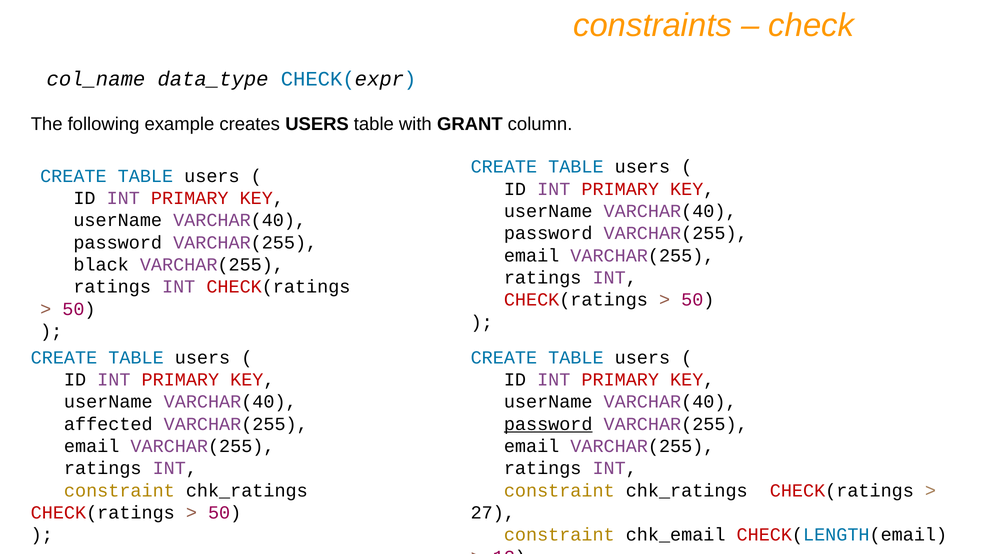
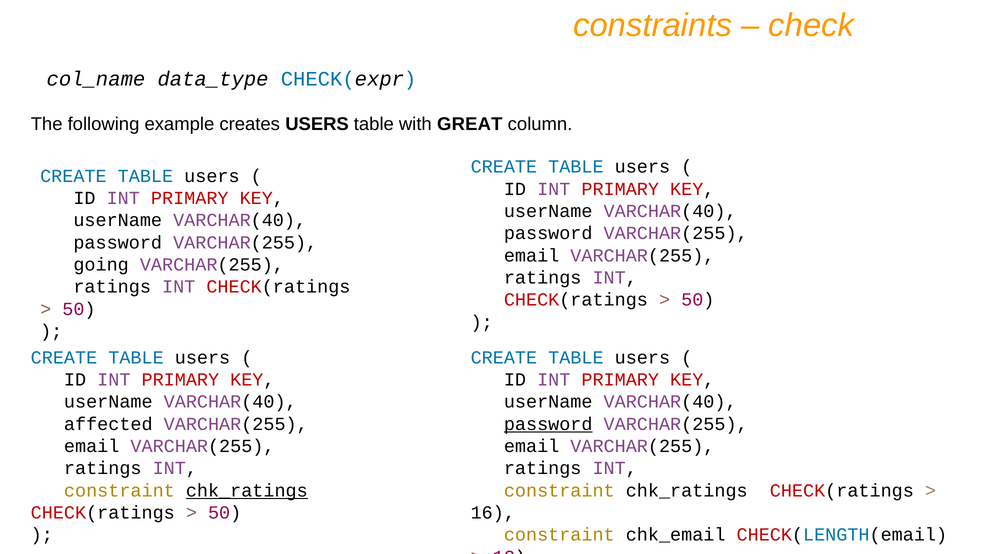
GRANT: GRANT -> GREAT (470, 124)
black: black -> going (101, 265)
chk_ratings underline: none -> present (247, 491)
27: 27 -> 16 (493, 513)
